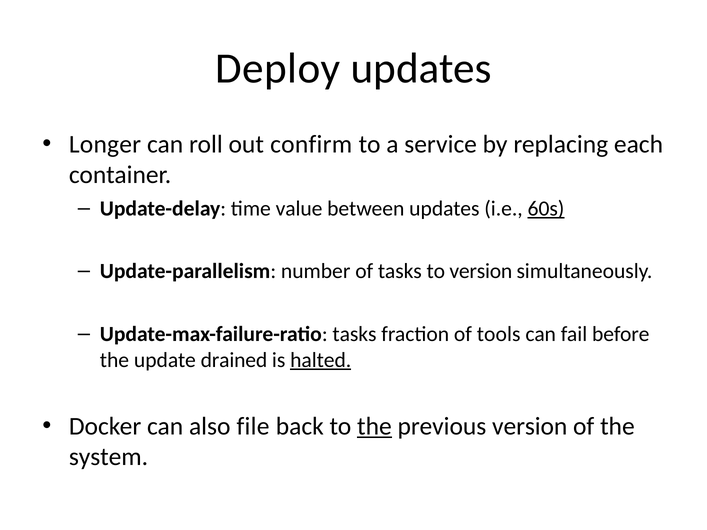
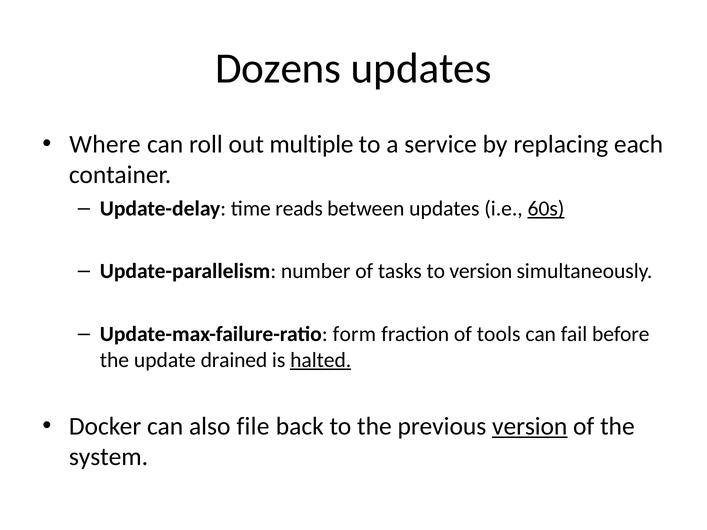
Deploy: Deploy -> Dozens (278, 68)
Longer: Longer -> Where (105, 144)
confirm: confirm -> multiple (311, 144)
value: value -> reads (299, 208)
Update-max-failure-ratio tasks: tasks -> form (354, 334)
the underline: present -> none (374, 426)
version underline: none -> present (530, 426)
